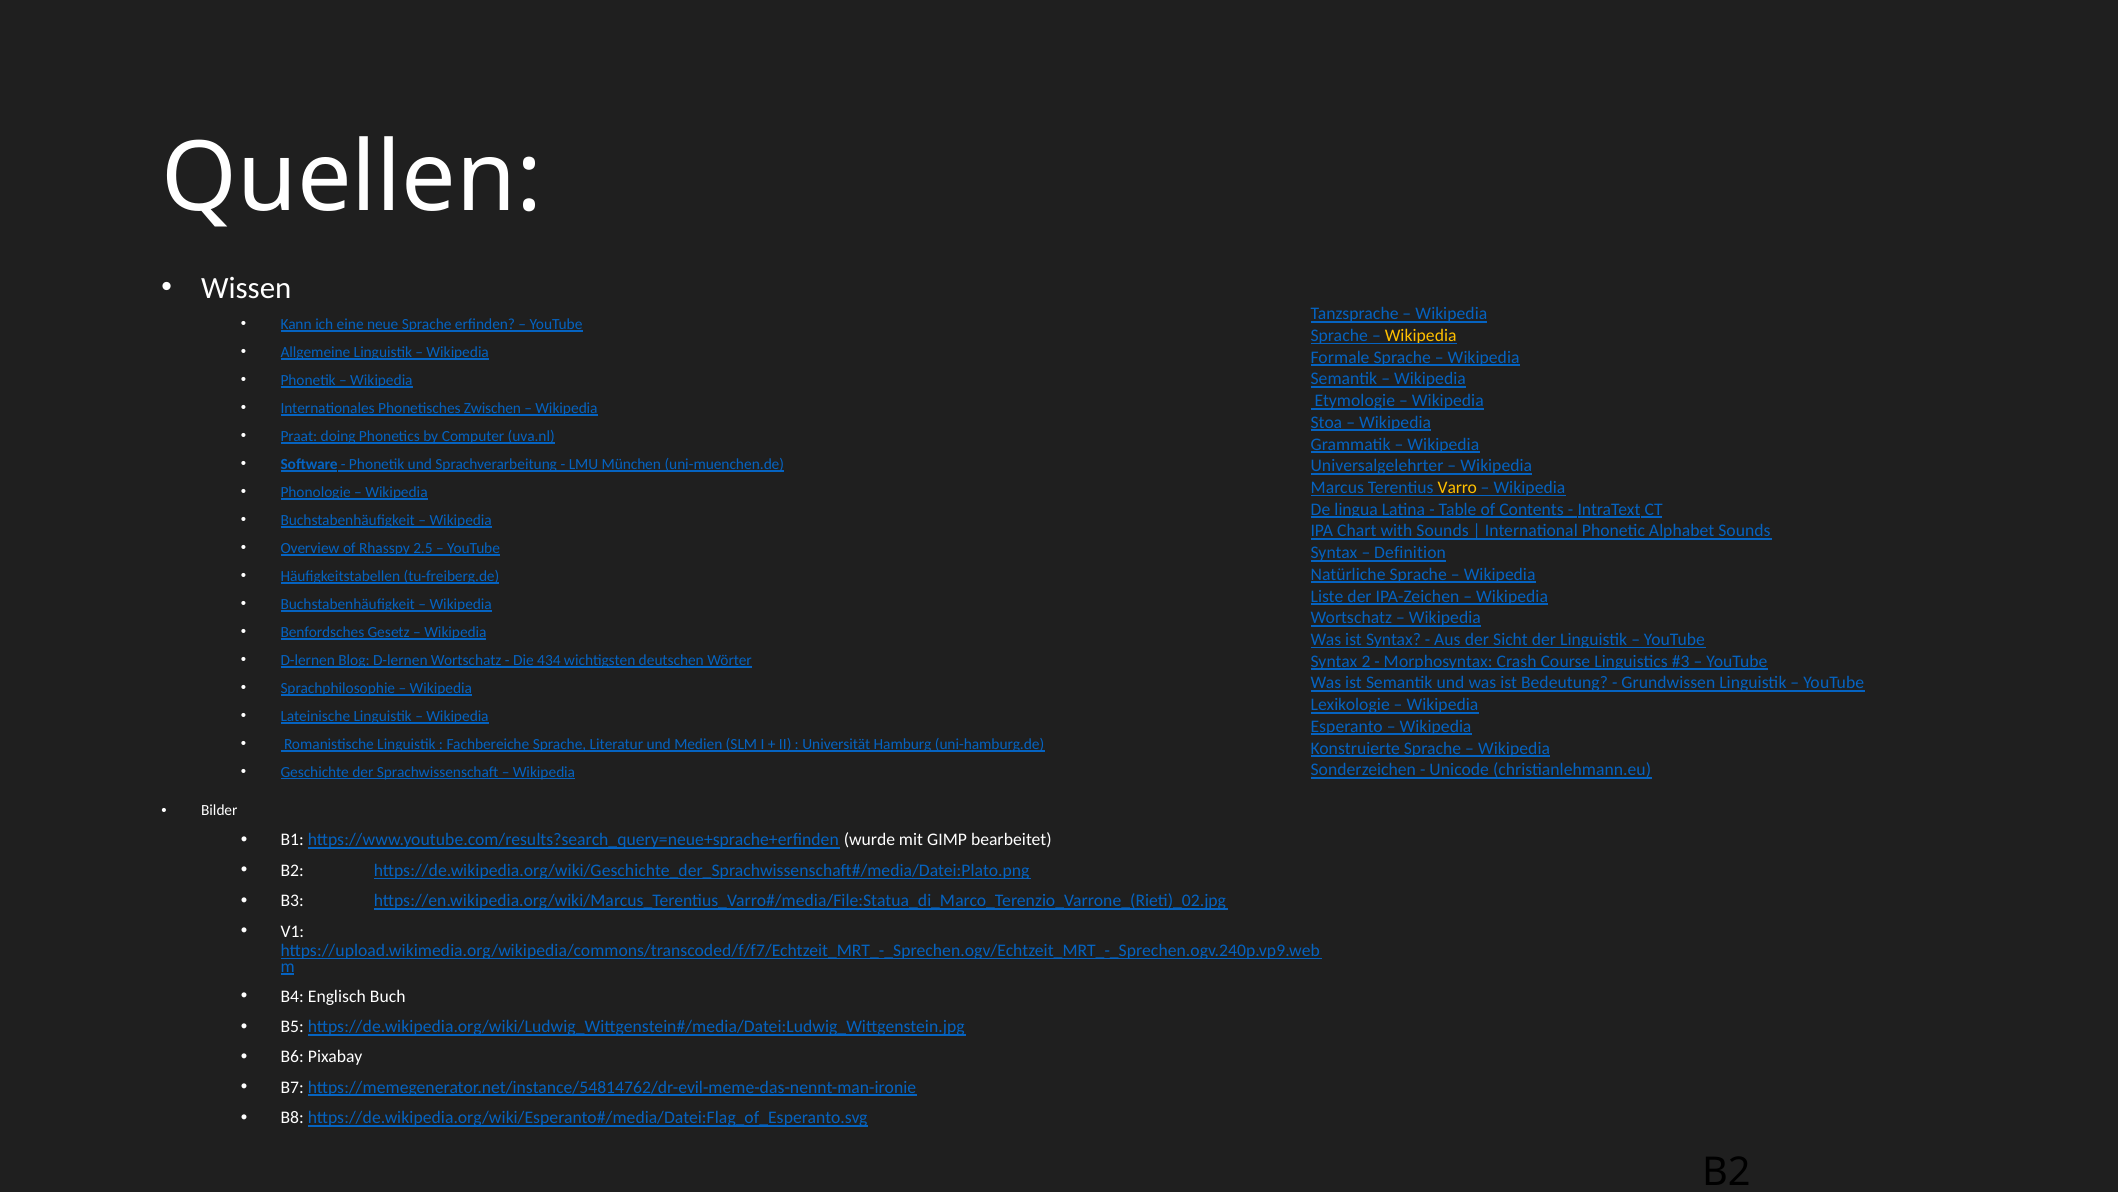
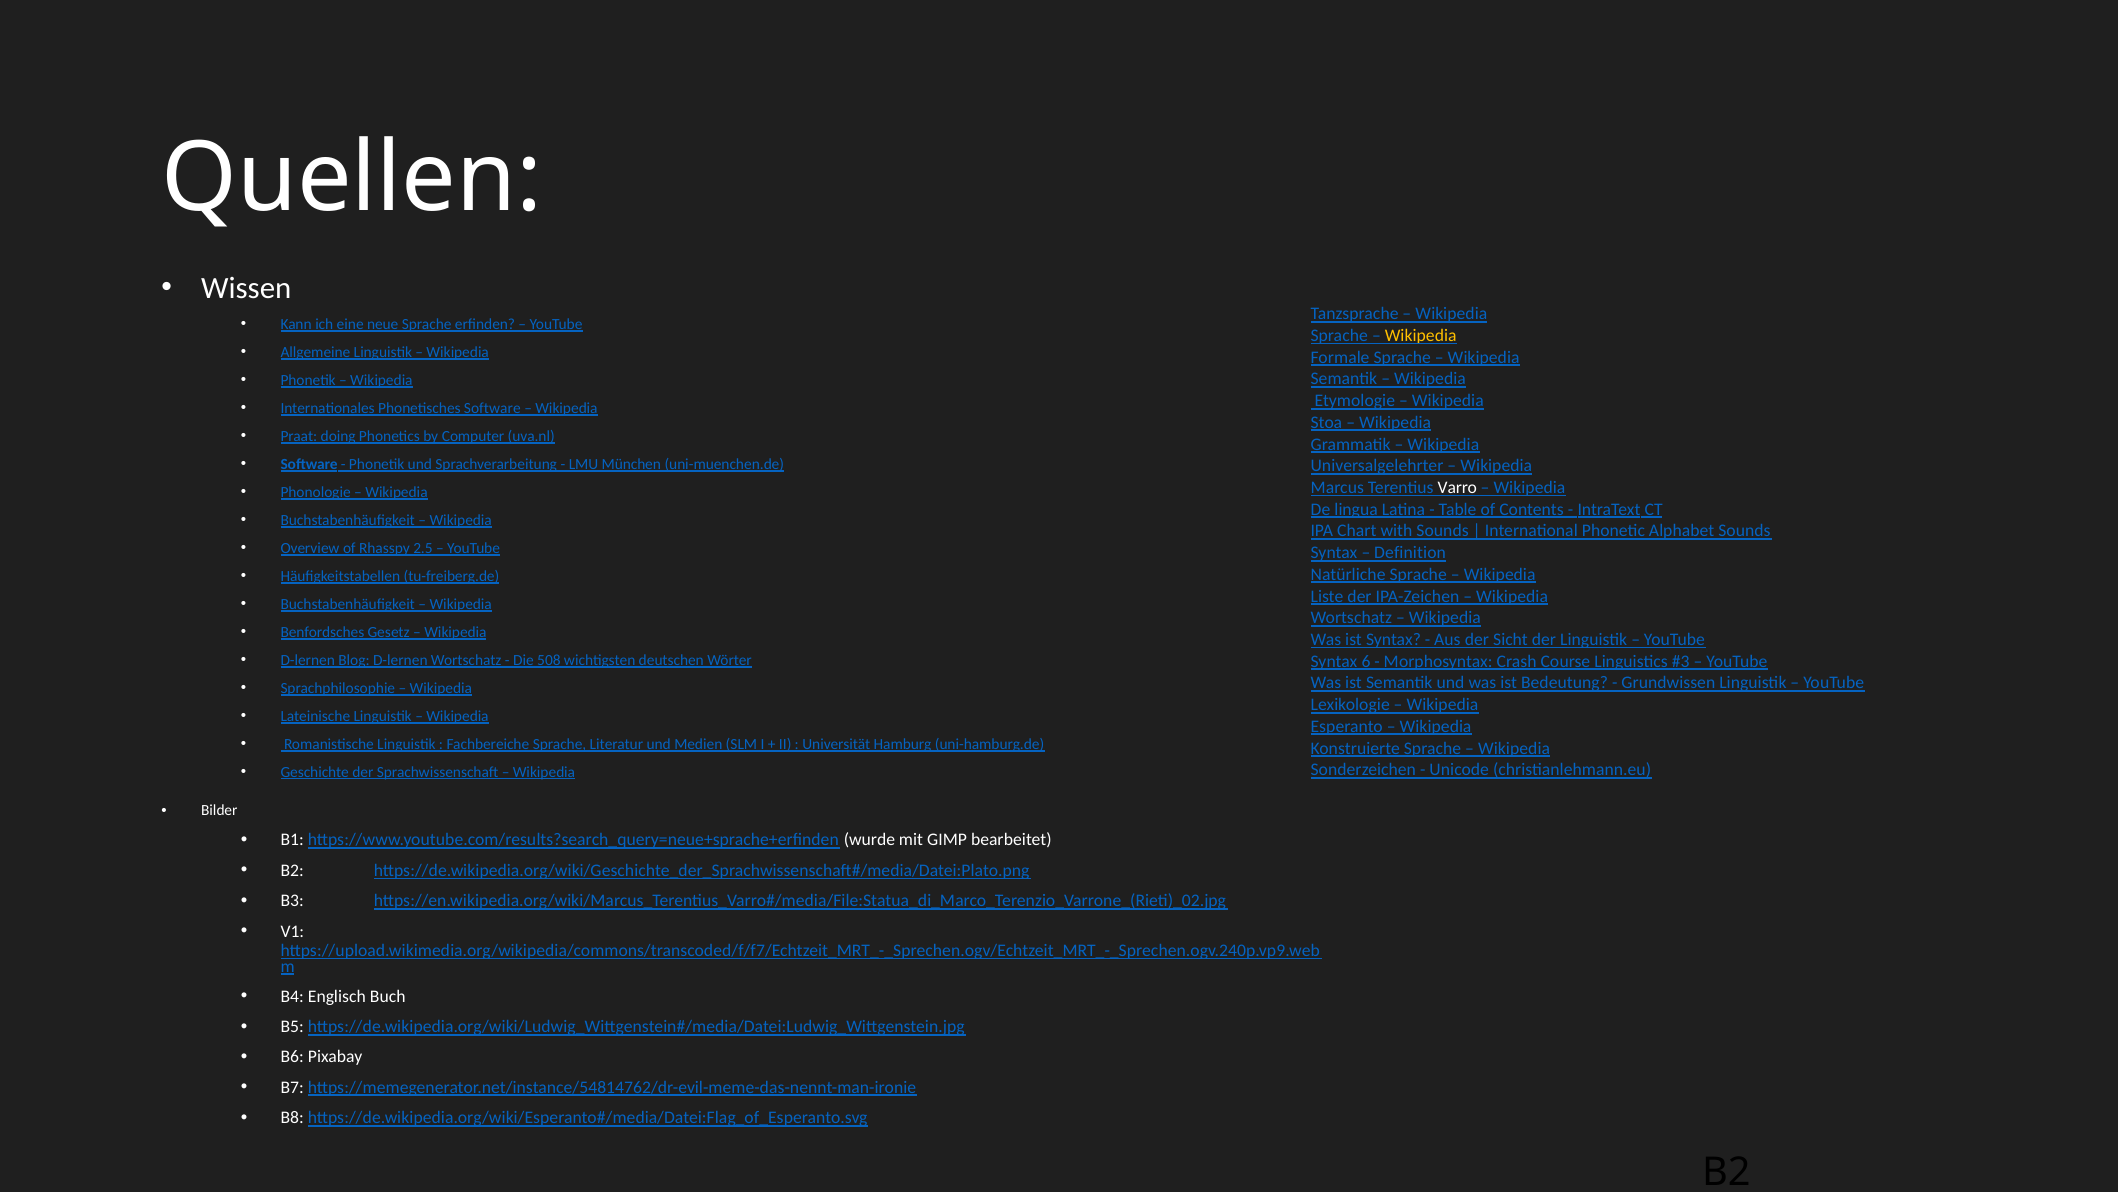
Phonetisches Zwischen: Zwischen -> Software (492, 408)
Varro colour: yellow -> white (1457, 487)
434: 434 -> 508 (549, 660)
2: 2 -> 6 (1366, 661)
